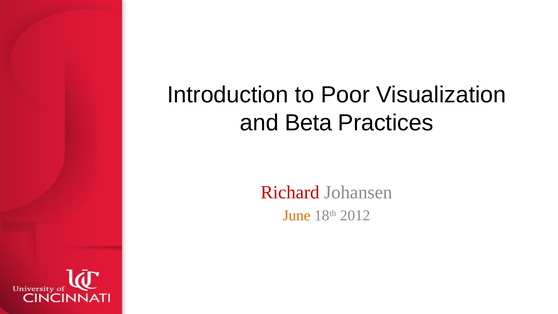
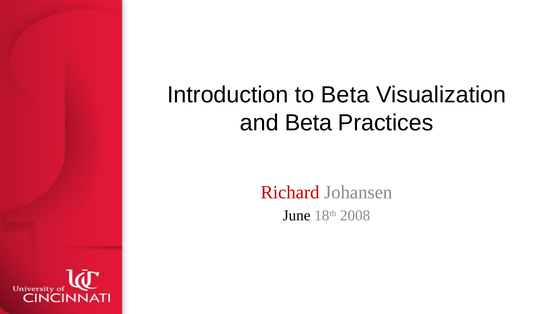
to Poor: Poor -> Beta (345, 95)
June colour: orange -> black (297, 215)
2012: 2012 -> 2008 (355, 215)
